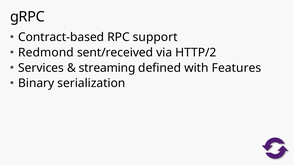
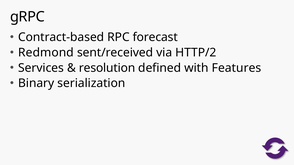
support: support -> forecast (155, 37)
streaming: streaming -> resolution (107, 68)
